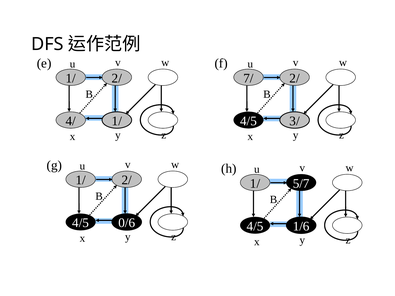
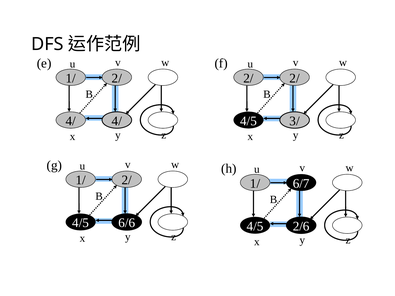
7/: 7/ -> 2/ (249, 78)
4/ 1/: 1/ -> 4/ (117, 121)
5/7: 5/7 -> 6/7 (301, 184)
0/6: 0/6 -> 6/6 (127, 223)
1/6: 1/6 -> 2/6 (301, 226)
